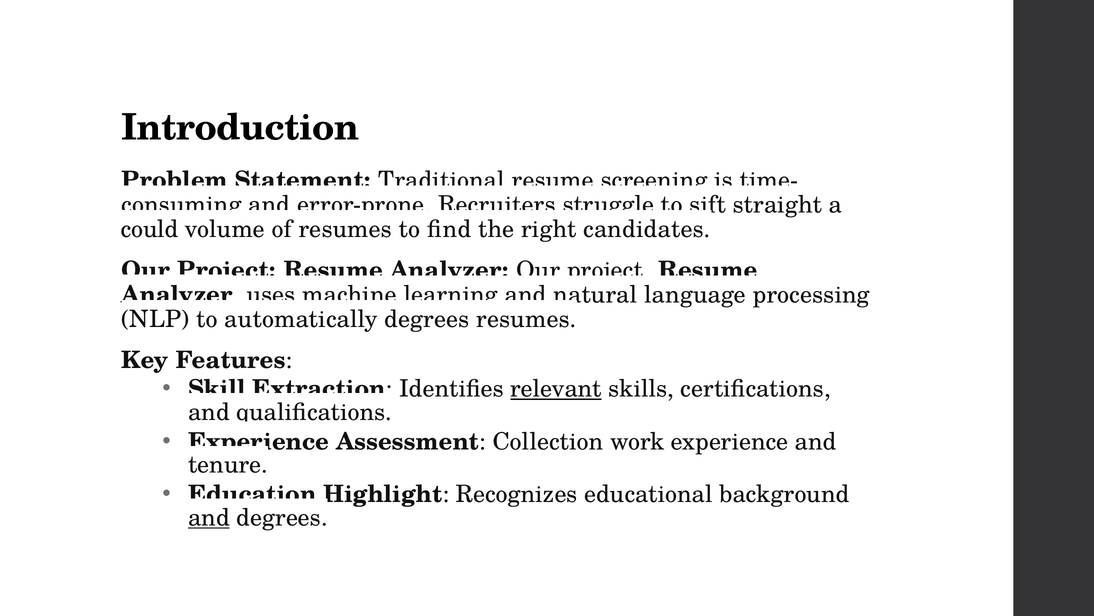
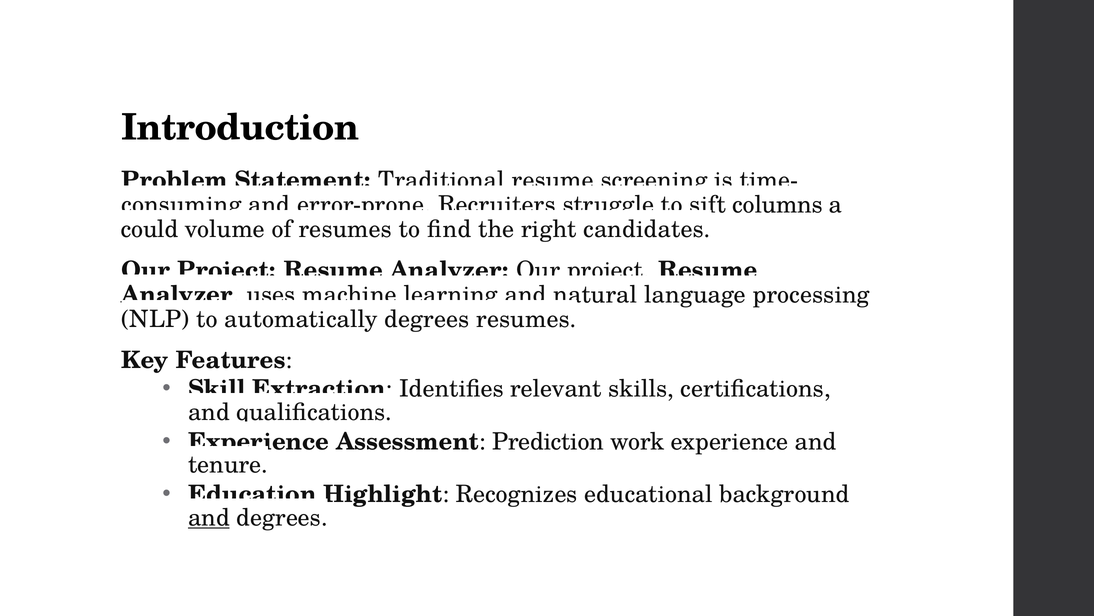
straight: straight -> columns (778, 204)
relevant underline: present -> none (556, 389)
Collection: Collection -> Prediction (548, 441)
